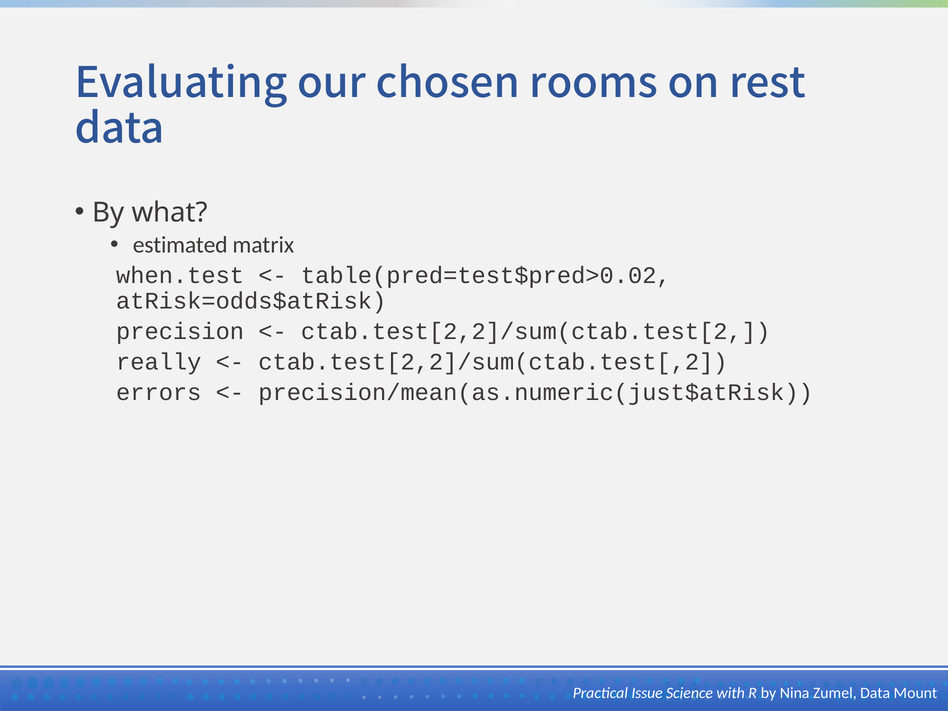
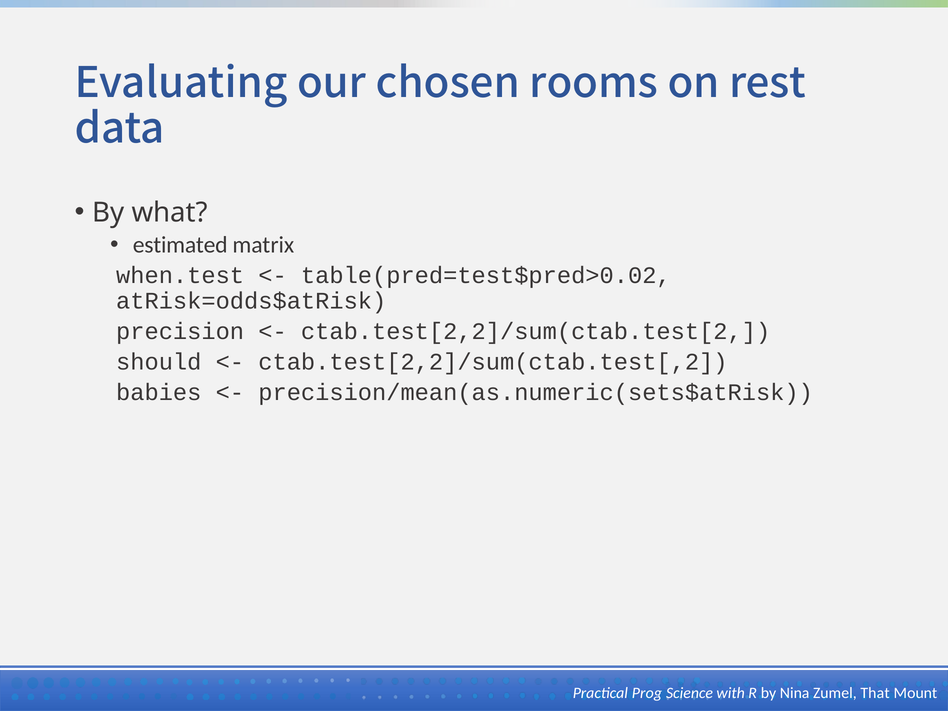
really: really -> should (159, 362)
errors: errors -> babies (159, 393)
precision/mean(as.numeric(just$atRisk: precision/mean(as.numeric(just$atRisk -> precision/mean(as.numeric(sets$atRisk (536, 393)
Issue: Issue -> Prog (647, 693)
Zumel Data: Data -> That (875, 693)
